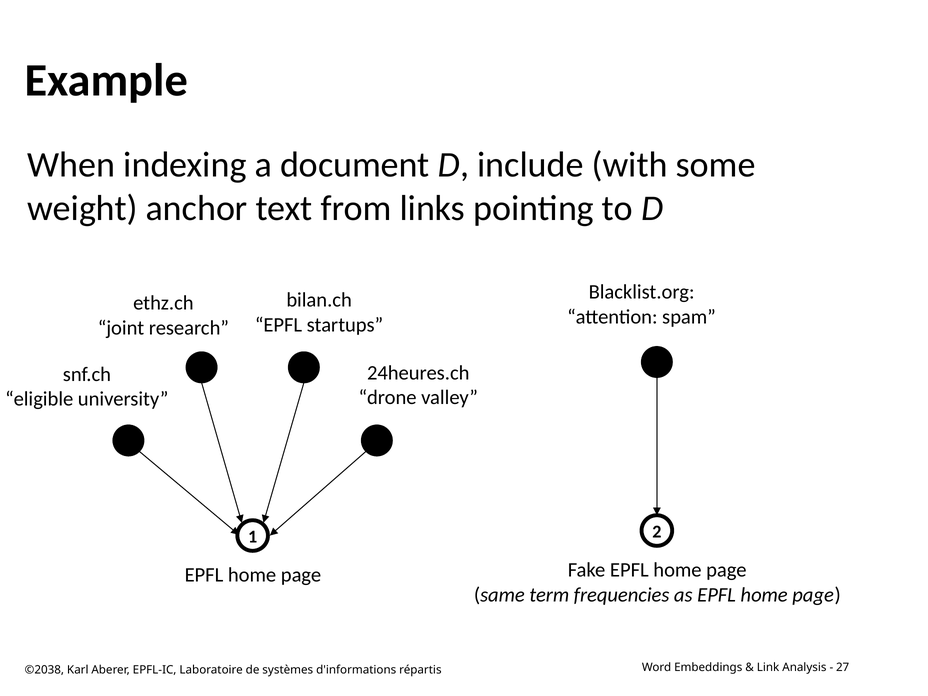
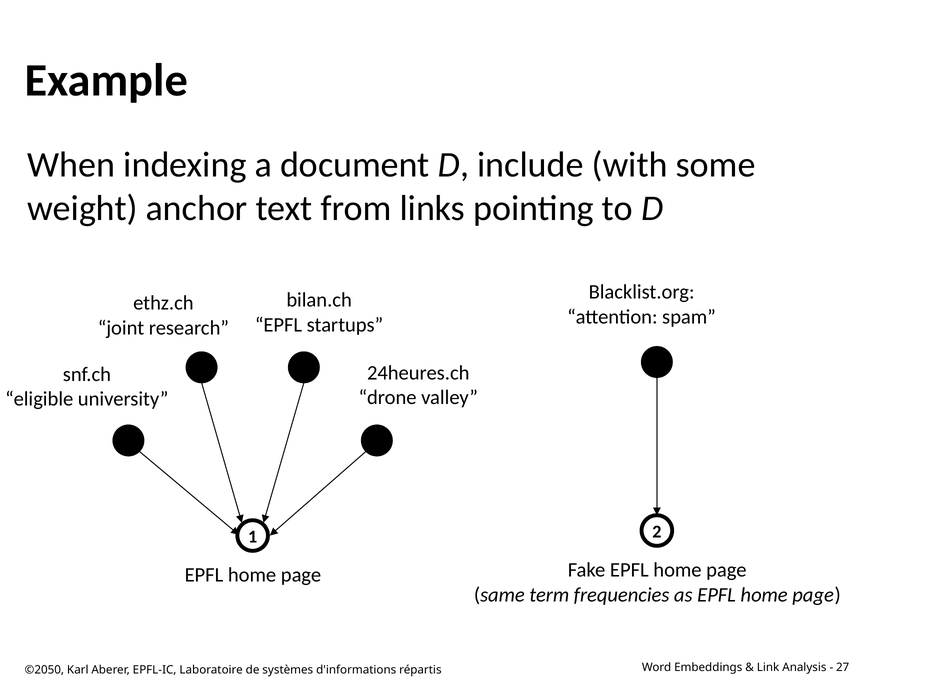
©2038: ©2038 -> ©2050 (44, 670)
